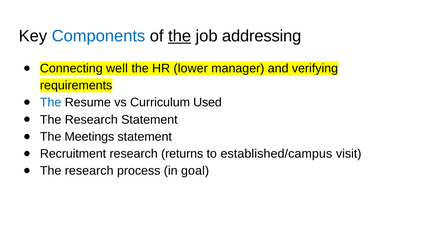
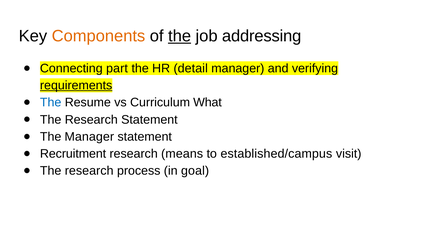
Components colour: blue -> orange (98, 36)
well: well -> part (117, 68)
lower: lower -> detail (191, 68)
requirements underline: none -> present (76, 85)
Used: Used -> What (208, 103)
The Meetings: Meetings -> Manager (89, 137)
returns: returns -> means (182, 154)
